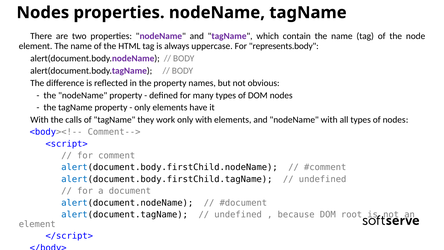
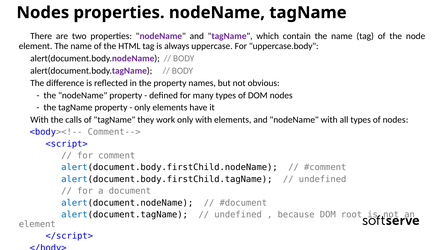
represents.body: represents.body -> uppercase.body (284, 46)
